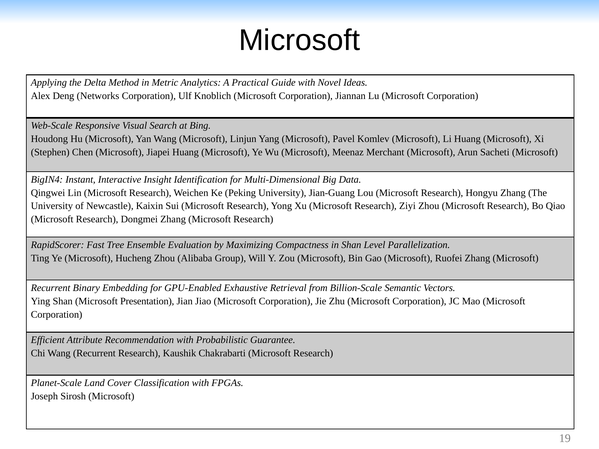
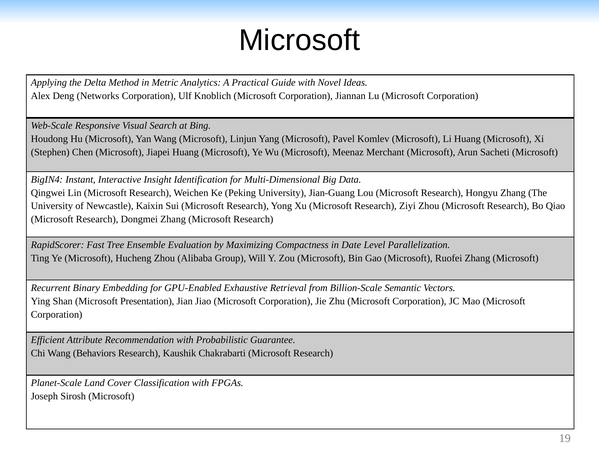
in Shan: Shan -> Date (351, 245)
Wang Recurrent: Recurrent -> Behaviors (94, 353)
